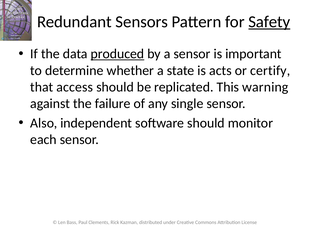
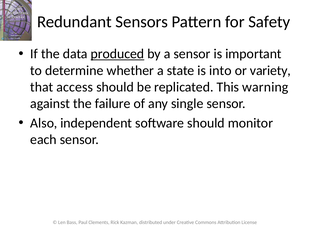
Safety underline: present -> none (269, 22)
acts: acts -> into (220, 70)
certify: certify -> variety (270, 70)
